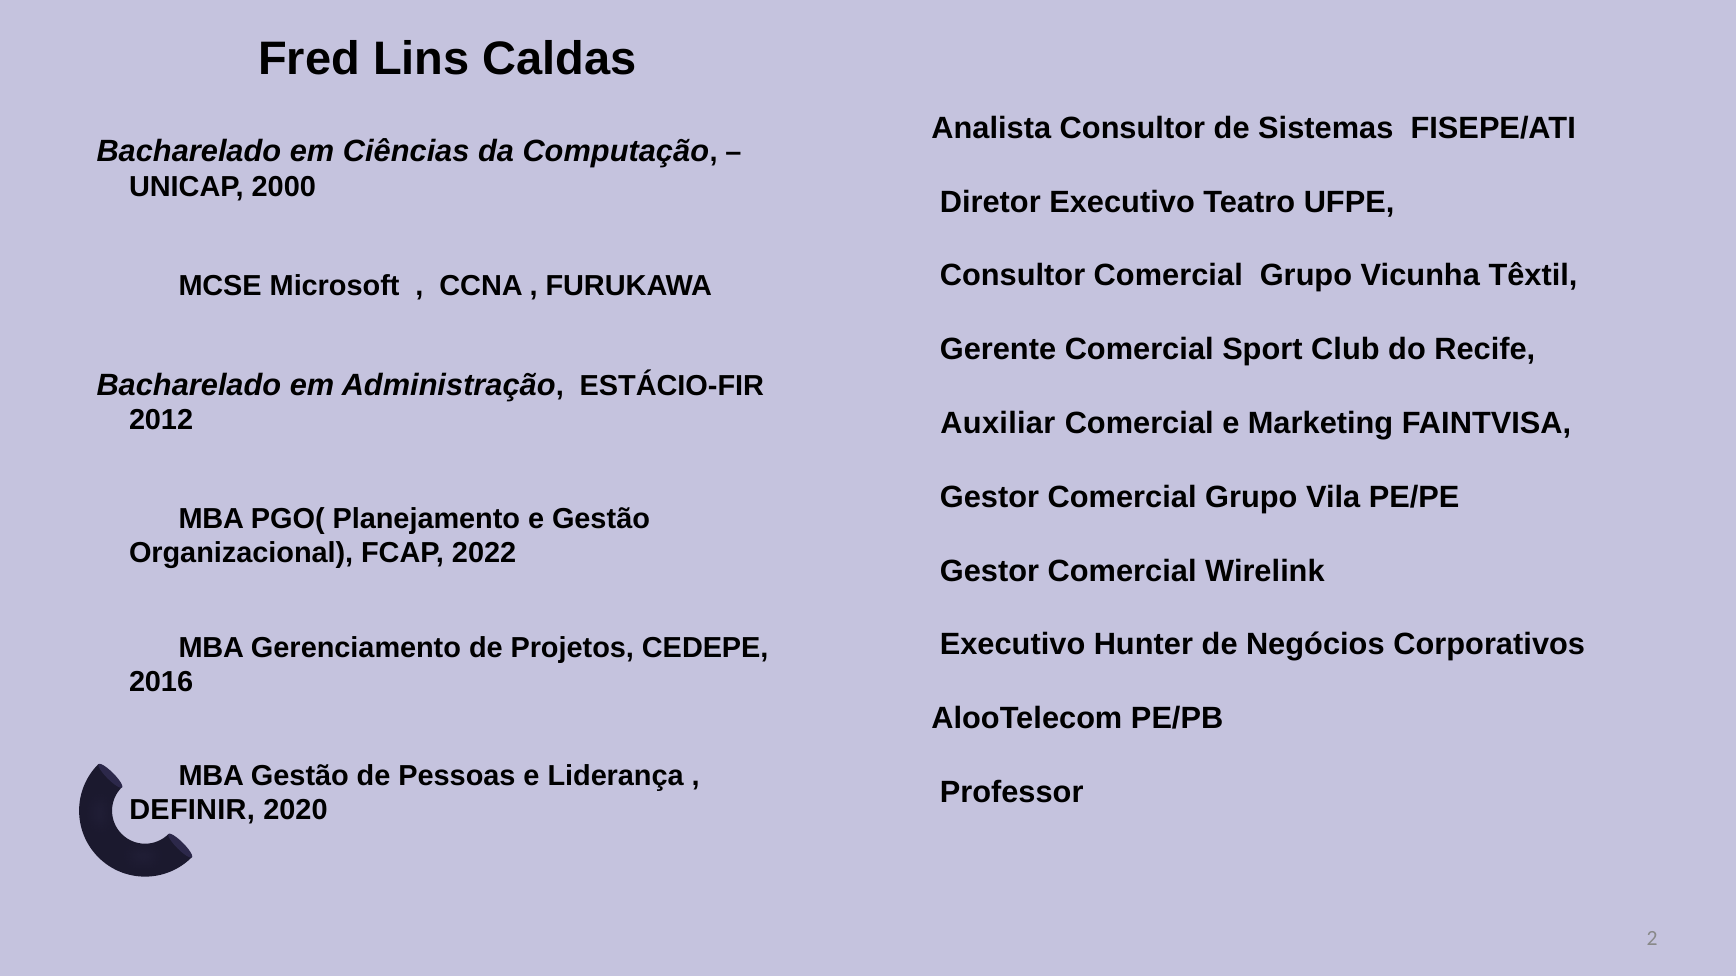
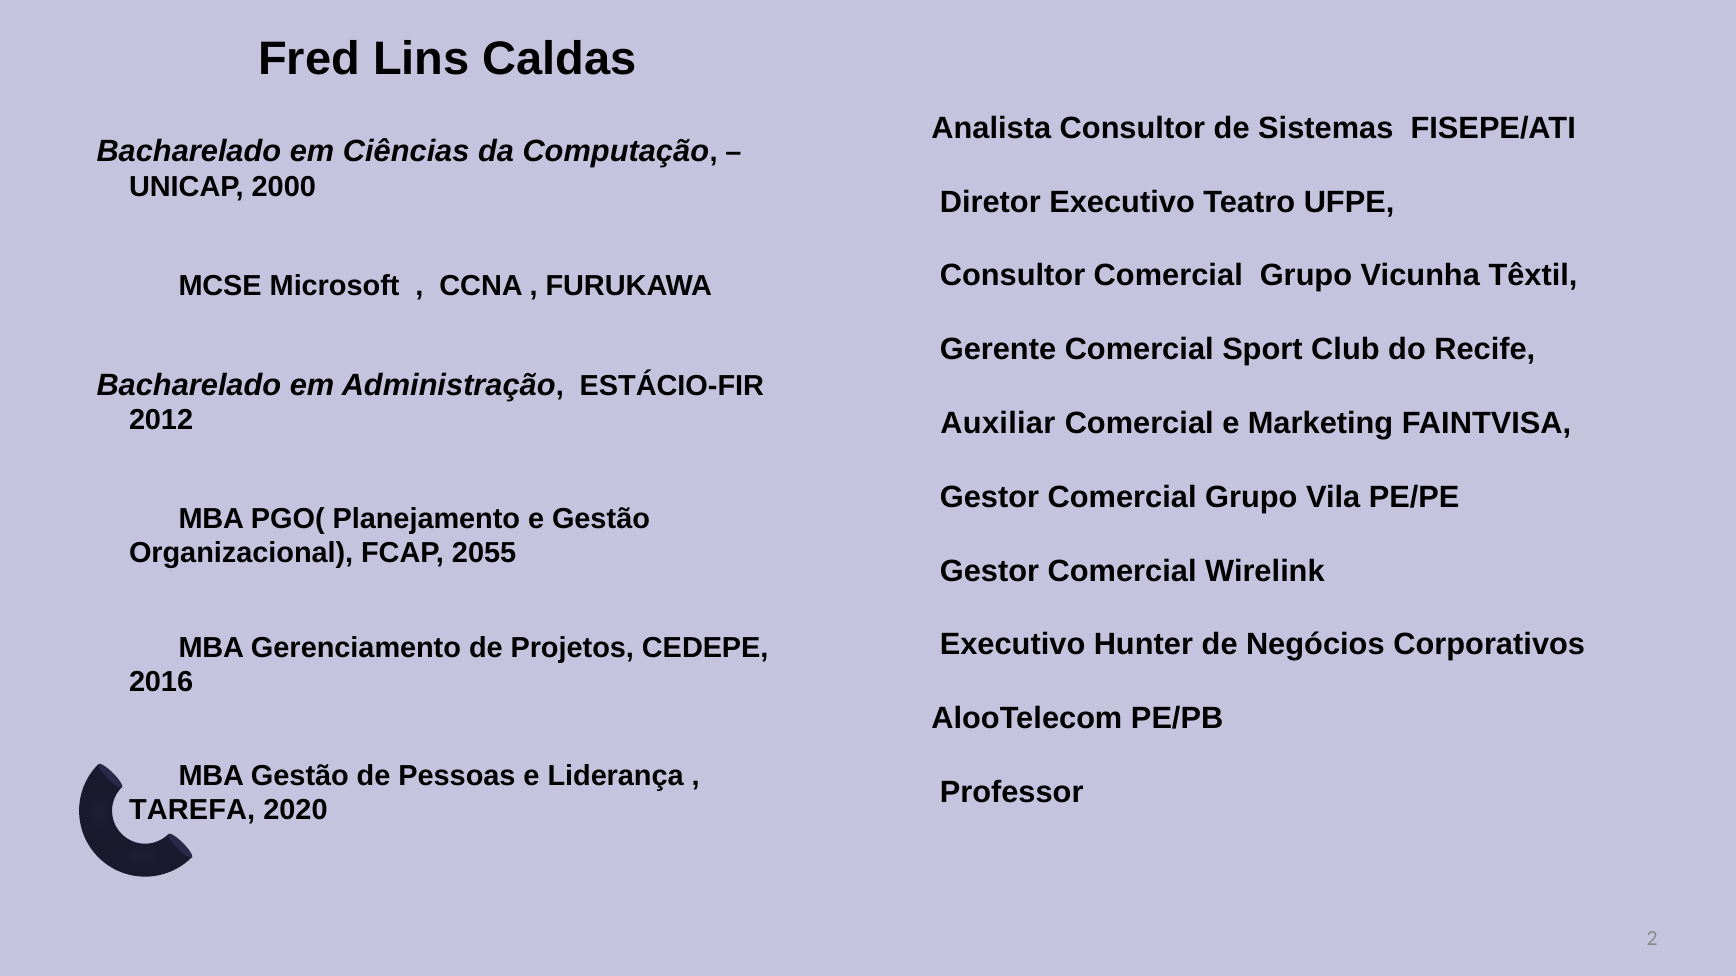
2022: 2022 -> 2055 (484, 553)
DEFINIR: DEFINIR -> TAREFA (192, 810)
